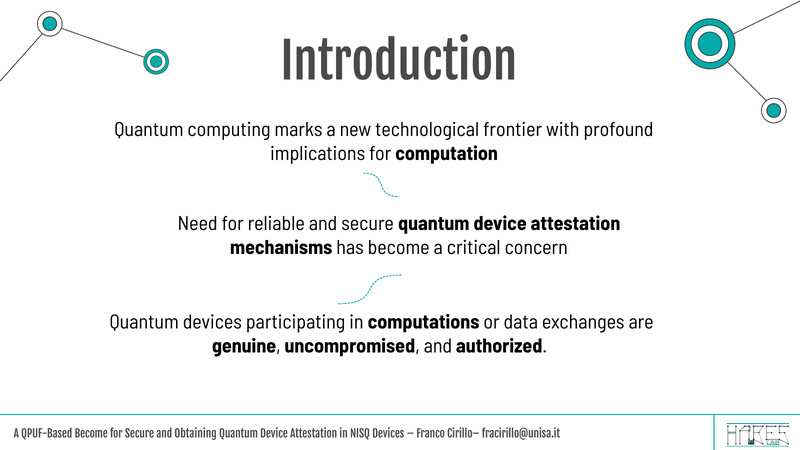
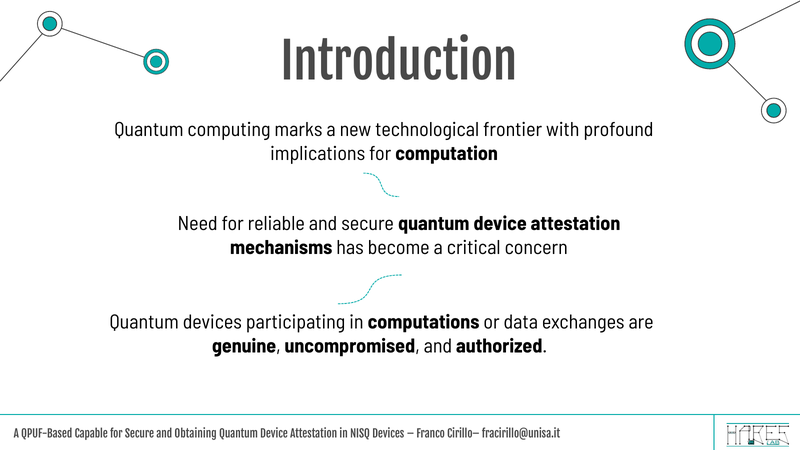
QPUF-Based Become: Become -> Capable (91, 434)
